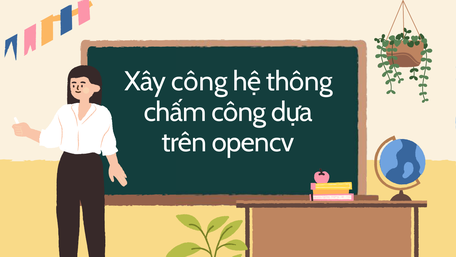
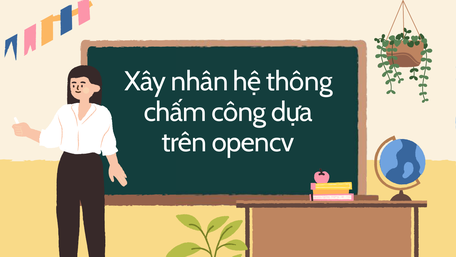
Xây công: công -> nhân (200, 81)
